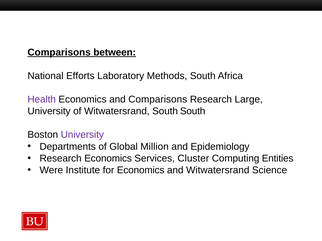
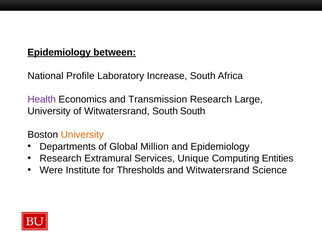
Comparisons: Comparisons -> Epidemiology (59, 52)
Efforts: Efforts -> Profile (80, 76)
Methods: Methods -> Increase (167, 76)
and Comparisons: Comparisons -> Transmission (158, 100)
University colour: purple -> orange (82, 135)
Research Economics: Economics -> Extramural (108, 159)
Cluster: Cluster -> Unique (193, 159)
for Economics: Economics -> Thresholds (141, 170)
